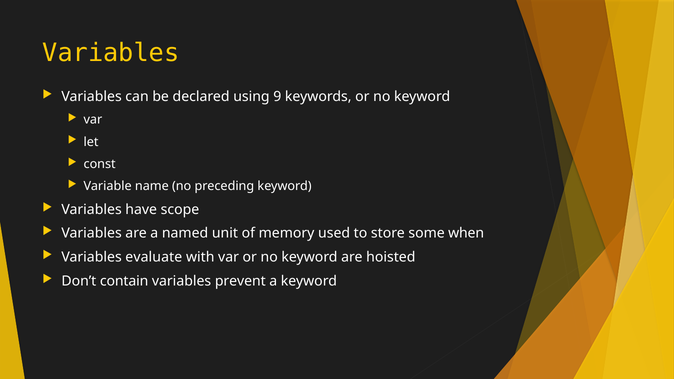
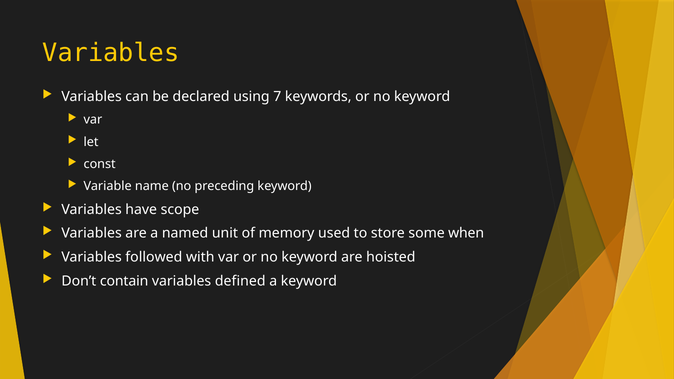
9: 9 -> 7 (277, 97)
evaluate: evaluate -> followed (154, 257)
prevent: prevent -> defined (240, 281)
